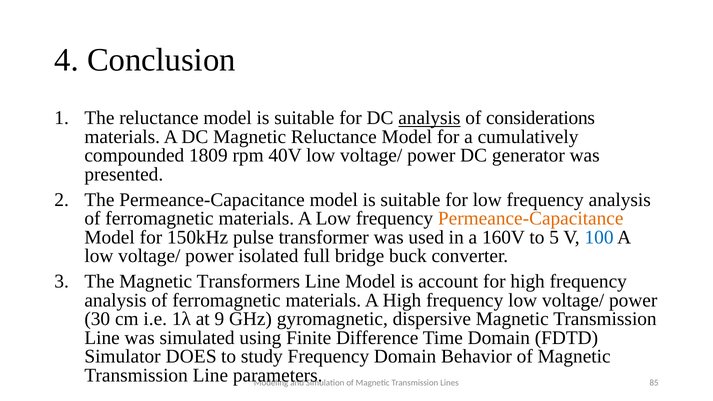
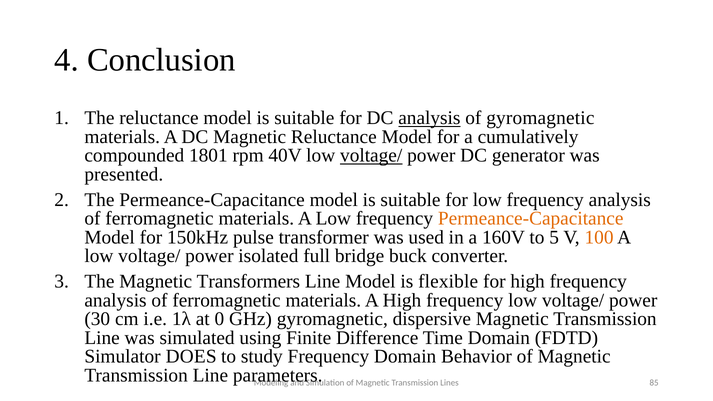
of considerations: considerations -> gyromagnetic (540, 118)
1809: 1809 -> 1801 (208, 156)
voltage/ underline: none -> present (371, 156)
100 colour: blue -> orange (599, 237)
account: account -> flexible (448, 281)
9: 9 -> 0 (219, 319)
